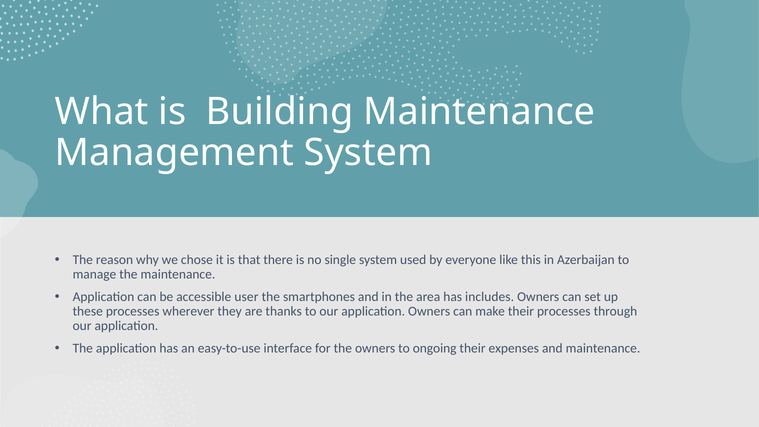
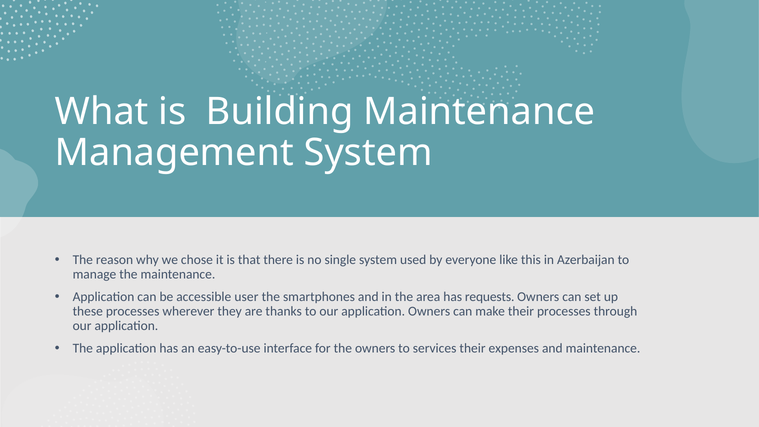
includes: includes -> requests (490, 297)
ongoing: ongoing -> services (435, 348)
